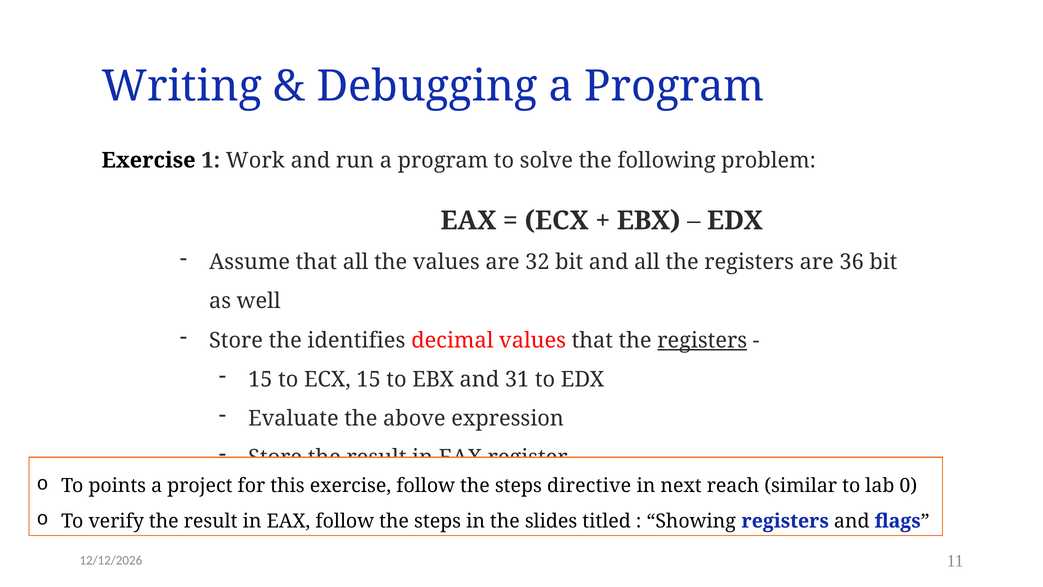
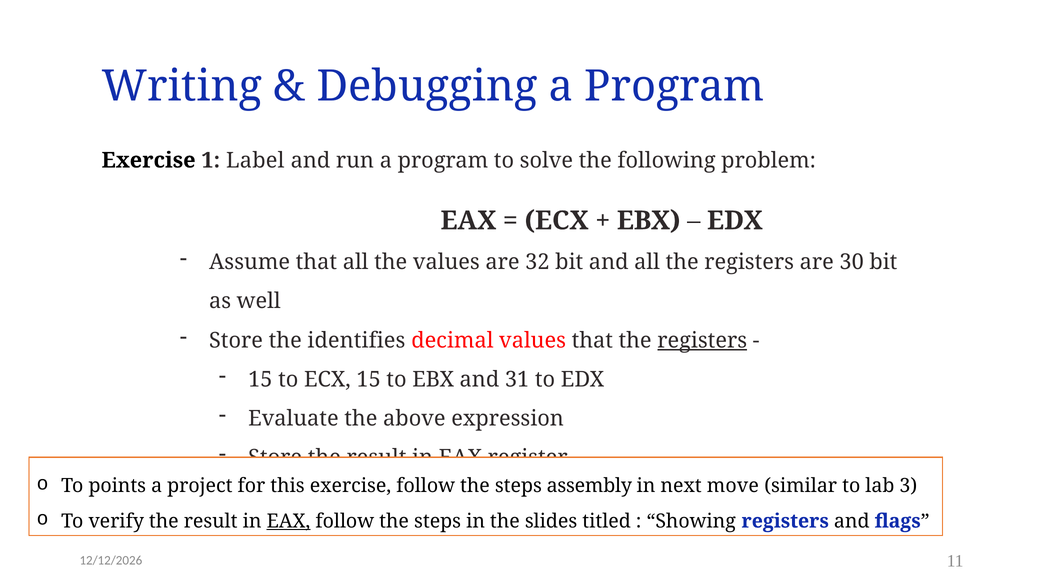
Work: Work -> Label (255, 160)
36: 36 -> 30 (852, 262)
directive: directive -> assembly (589, 486)
reach: reach -> move (733, 486)
0: 0 -> 3 (908, 486)
EAX underline: none -> present (289, 521)
